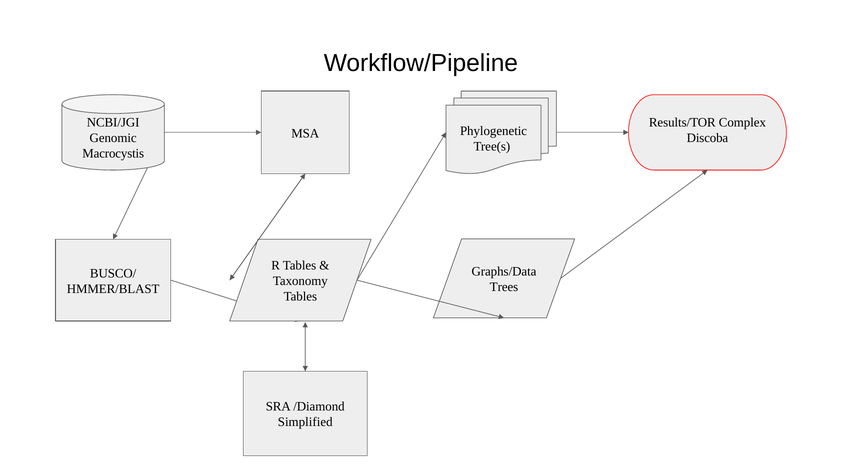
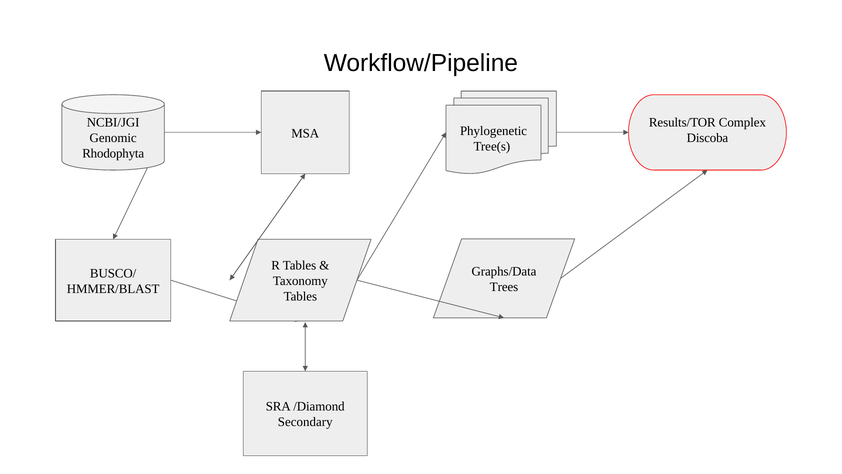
Macrocystis: Macrocystis -> Rhodophyta (113, 153)
Simplified: Simplified -> Secondary (305, 422)
